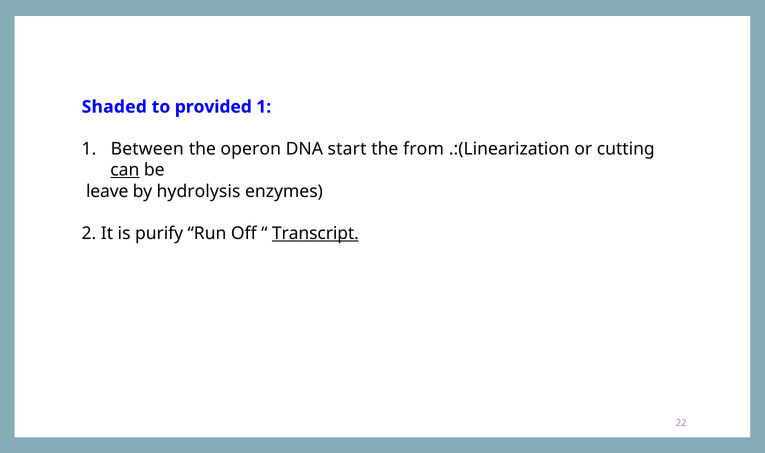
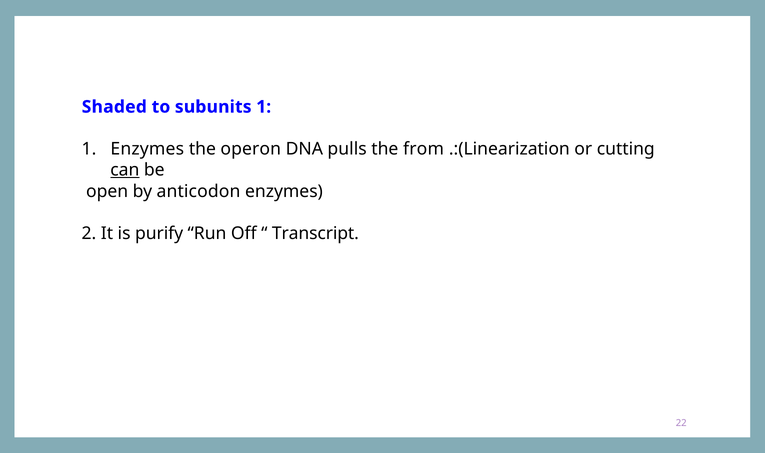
provided: provided -> subunits (213, 107)
1 Between: Between -> Enzymes (147, 149)
start: start -> pulls (347, 149)
leave: leave -> open (107, 191)
hydrolysis: hydrolysis -> anticodon (198, 191)
Transcript underline: present -> none (315, 233)
